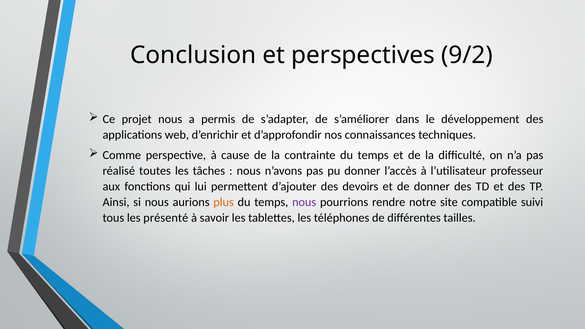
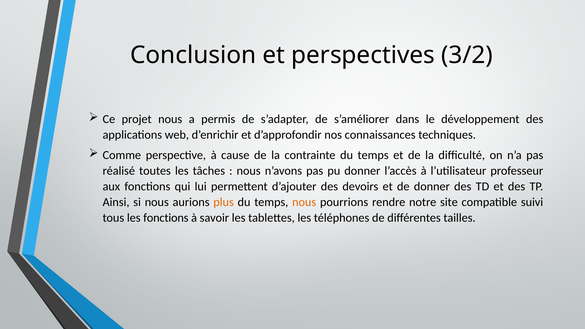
9/2: 9/2 -> 3/2 (467, 55)
nous colour: purple -> orange (304, 202)
les présenté: présenté -> fonctions (166, 218)
